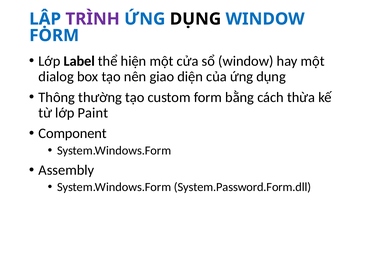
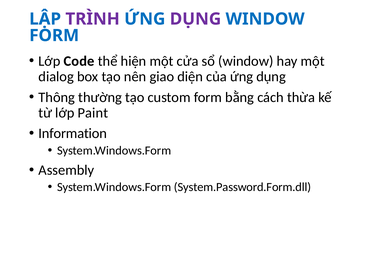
DỤNG colour: black -> purple (195, 19)
Label: Label -> Code (79, 61)
Component: Component -> Information (73, 134)
